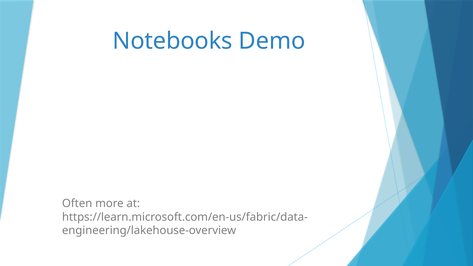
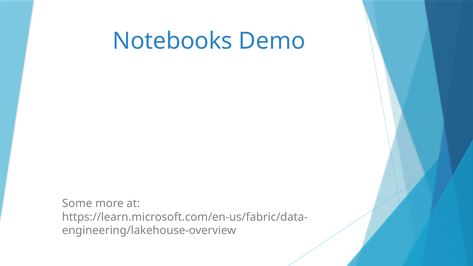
Often: Often -> Some (77, 203)
